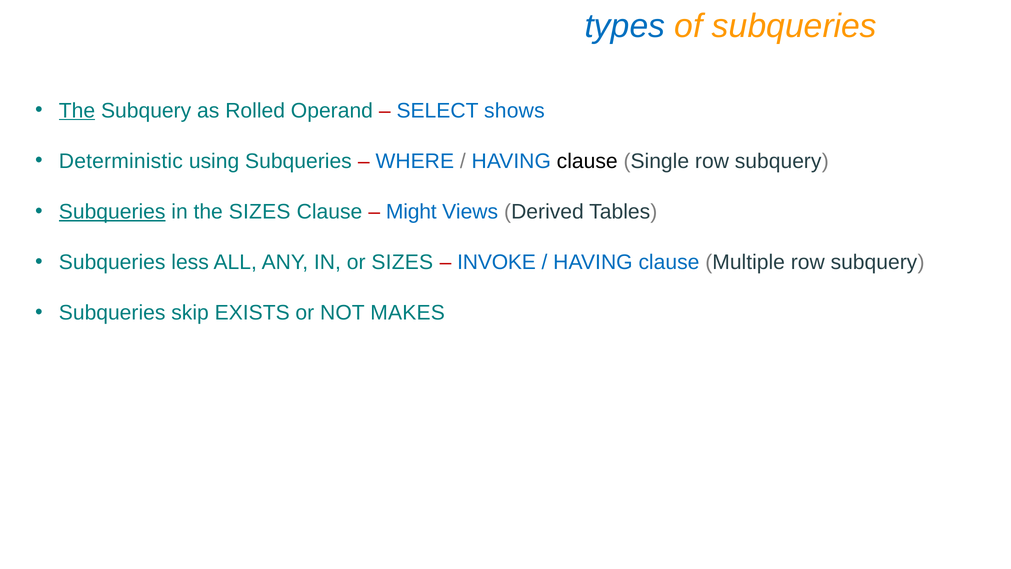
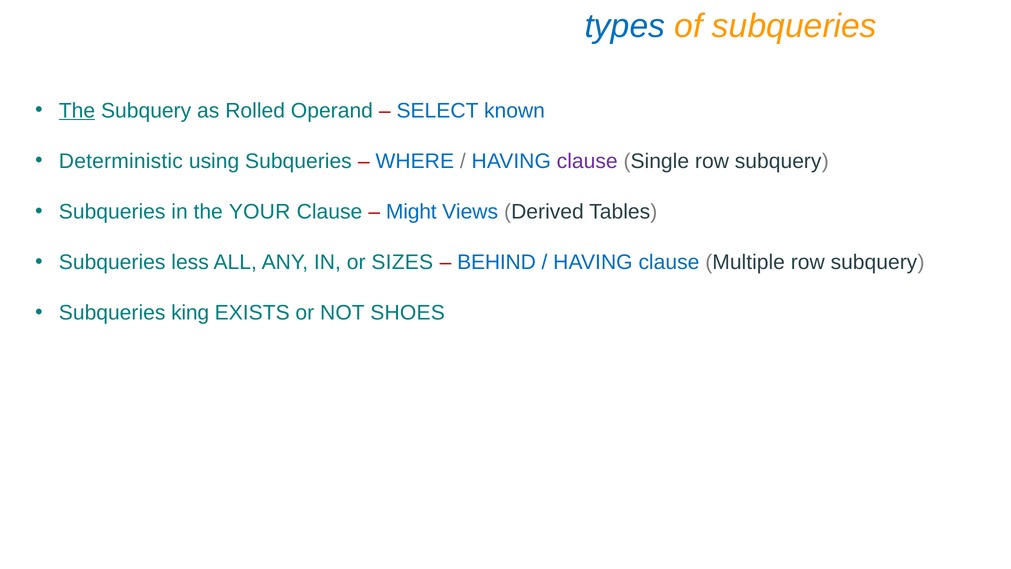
shows: shows -> known (515, 110)
clause colour: black -> purple (587, 161)
Subqueries underline: present -> none (112, 212)
the SIZES: SIZES -> YOUR (260, 212)
INVOKE: INVOKE -> BEHIND (497, 262)
skip: skip -> king (190, 313)
MAKES: MAKES -> SHOES (408, 313)
